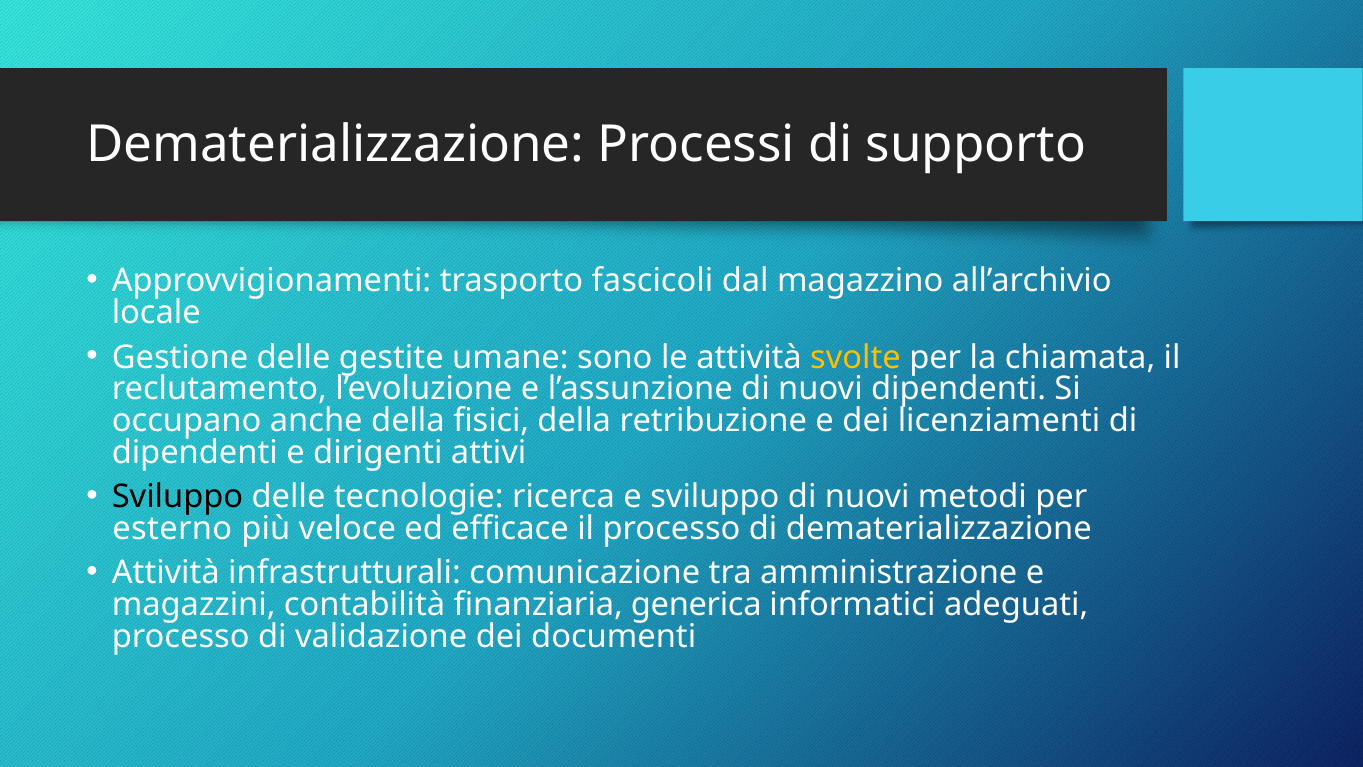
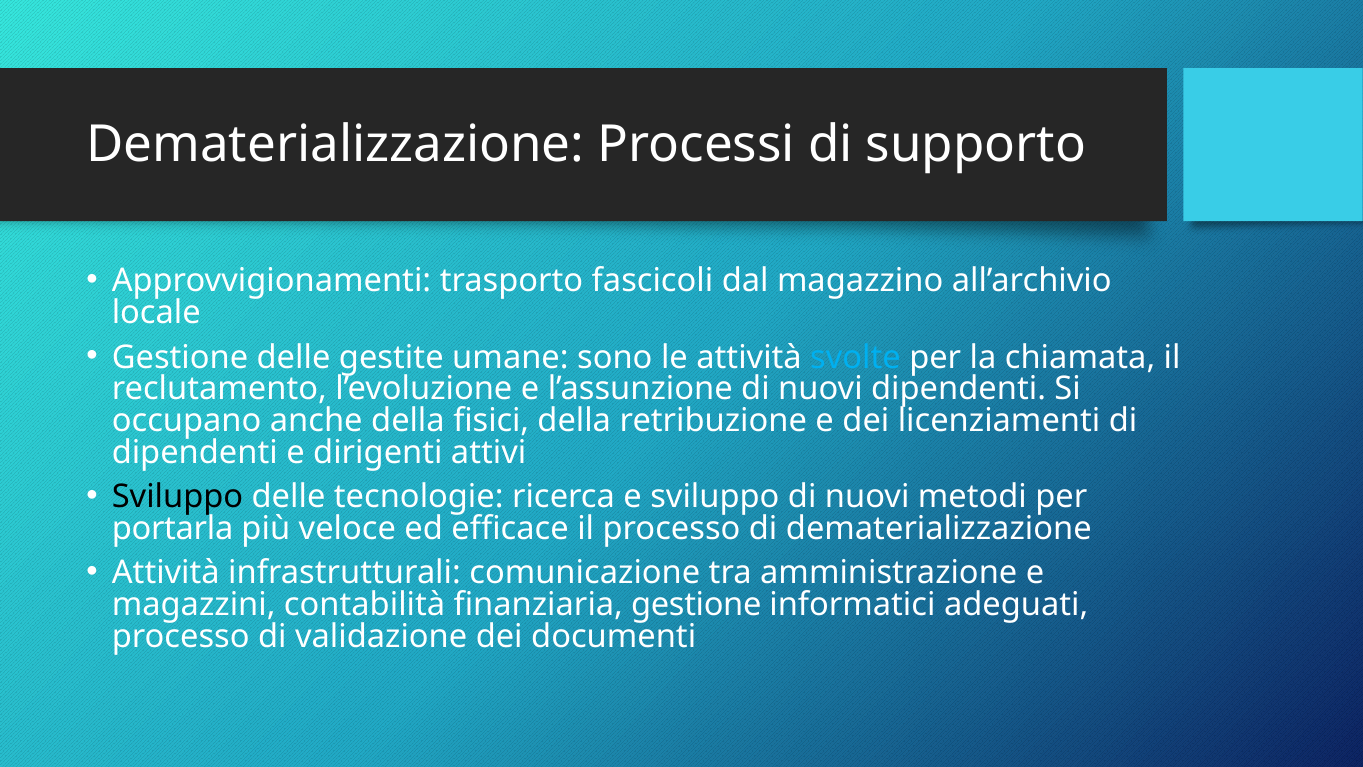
svolte colour: yellow -> light blue (855, 357)
esterno: esterno -> portarla (173, 528)
finanziaria generica: generica -> gestione (696, 605)
